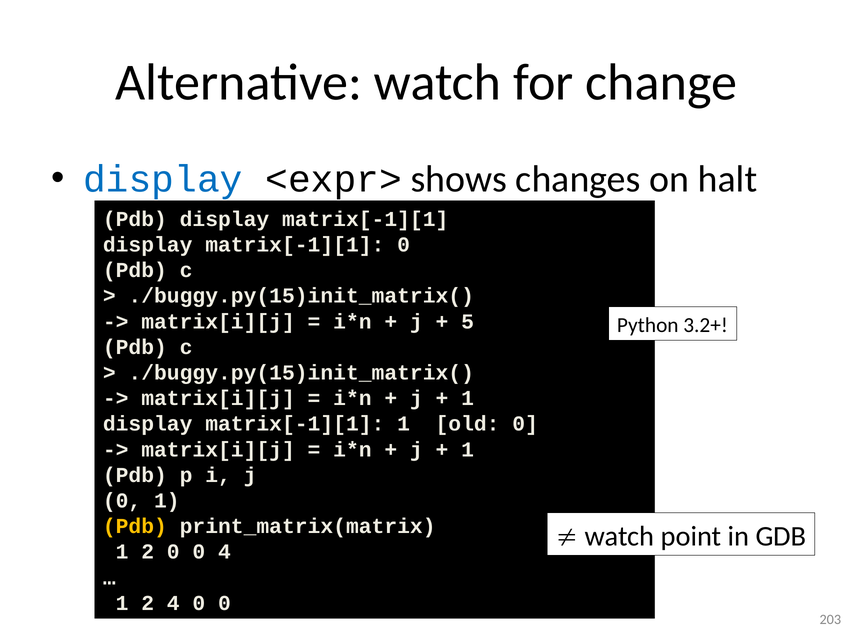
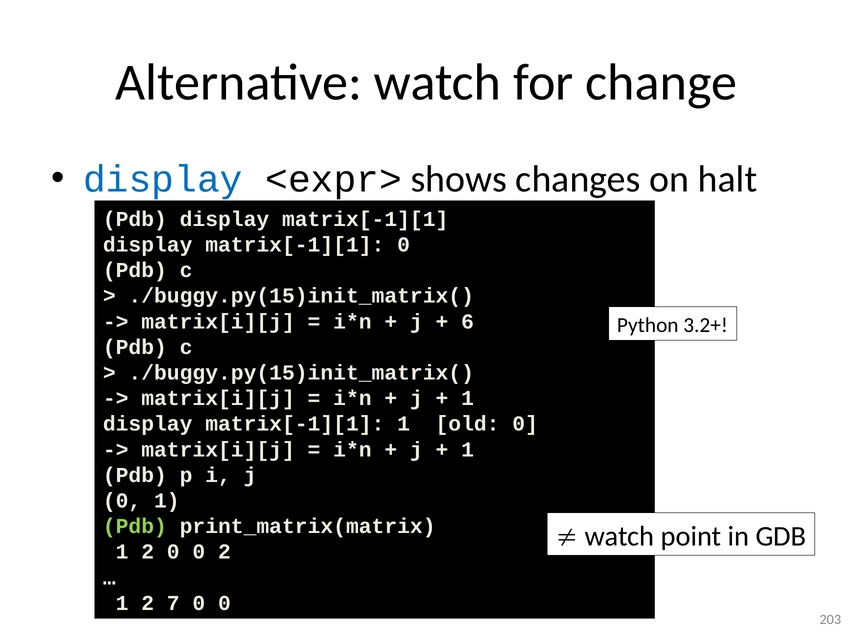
5: 5 -> 6 (468, 321)
Pdb colour: yellow -> light green (135, 526)
0 4: 4 -> 2 (224, 552)
2 4: 4 -> 7 (173, 603)
